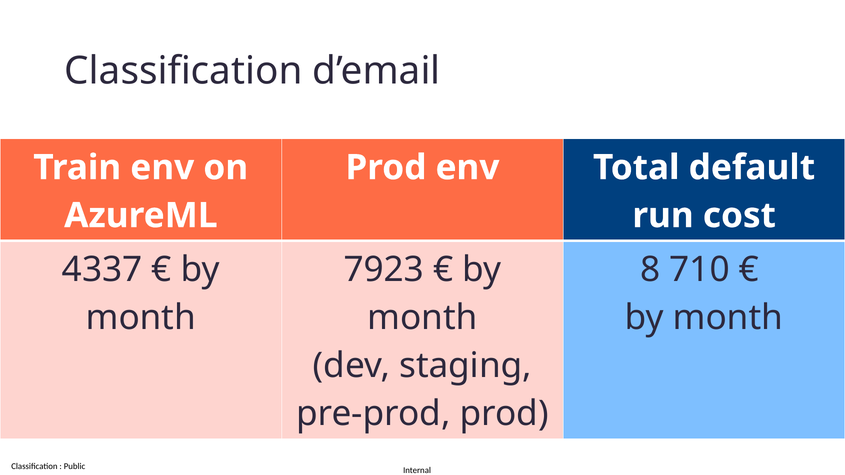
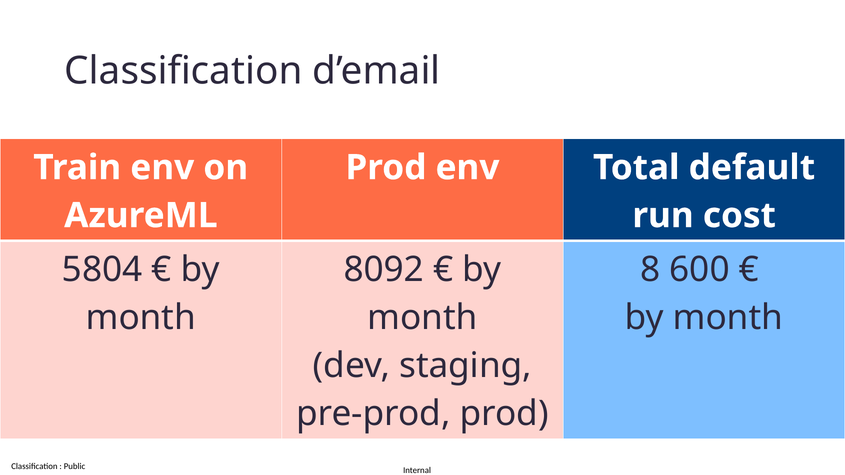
4337: 4337 -> 5804 (102, 270)
7923: 7923 -> 8092 (384, 270)
710: 710 -> 600 (700, 270)
